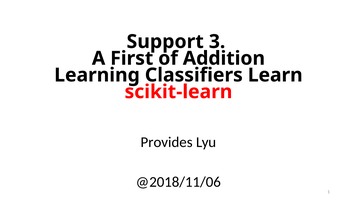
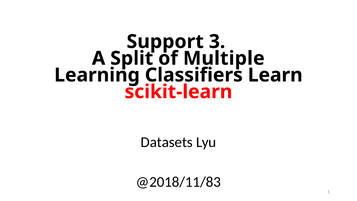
First: First -> Split (132, 58)
Addition: Addition -> Multiple (224, 58)
Provides: Provides -> Datasets (167, 142)
@2018/11/06: @2018/11/06 -> @2018/11/83 (178, 182)
